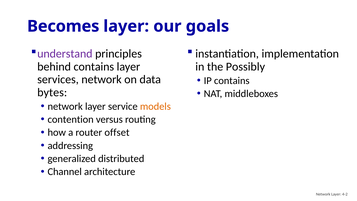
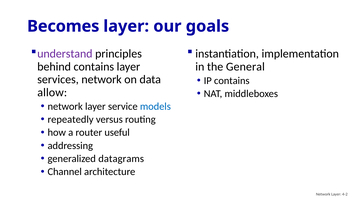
Possibly: Possibly -> General (245, 67)
bytes: bytes -> allow (52, 92)
models colour: orange -> blue (155, 106)
contention: contention -> repeatedly (71, 119)
offset: offset -> useful (117, 132)
distributed: distributed -> datagrams (121, 159)
